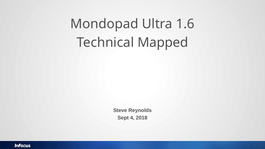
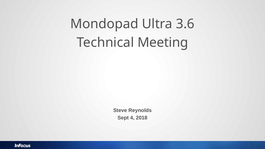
1.6: 1.6 -> 3.6 (185, 24)
Mapped: Mapped -> Meeting (163, 42)
